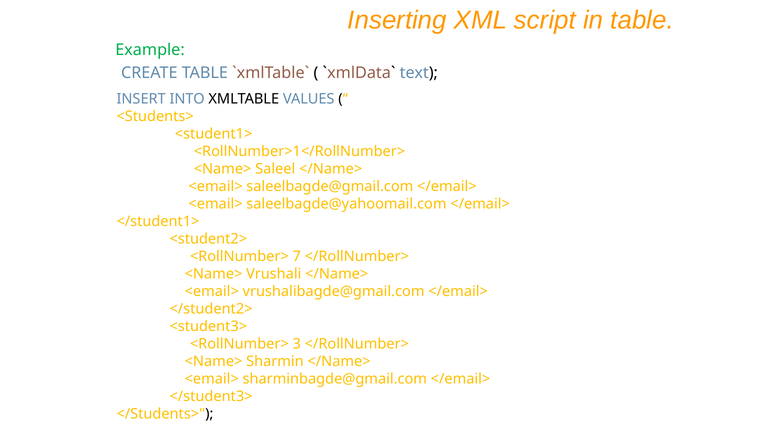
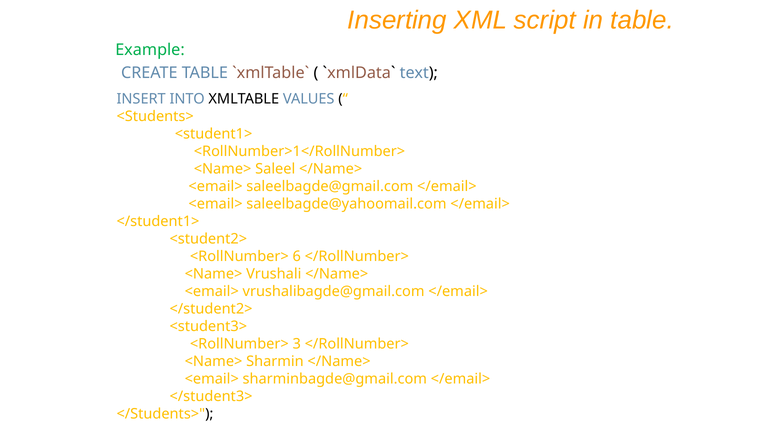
7: 7 -> 6 (297, 256)
